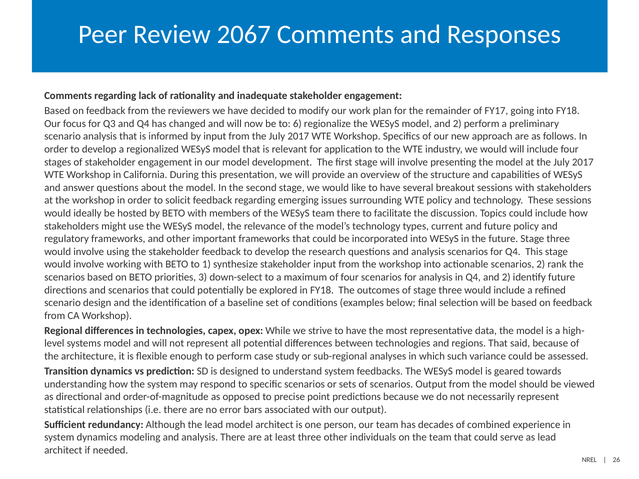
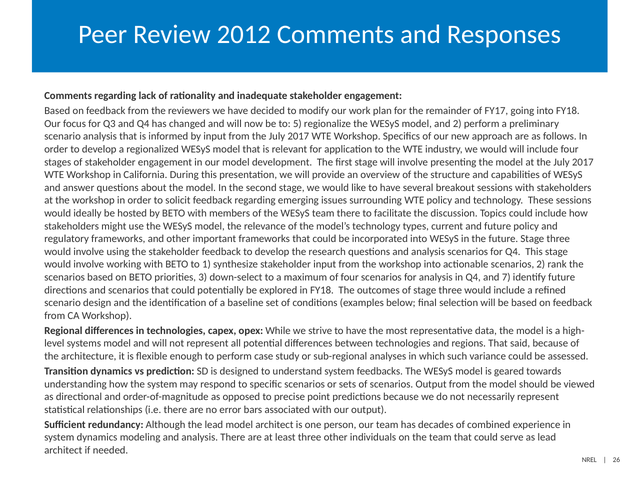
2067: 2067 -> 2012 (244, 34)
6: 6 -> 5 (297, 124)
Q4 and 2: 2 -> 7 (506, 277)
